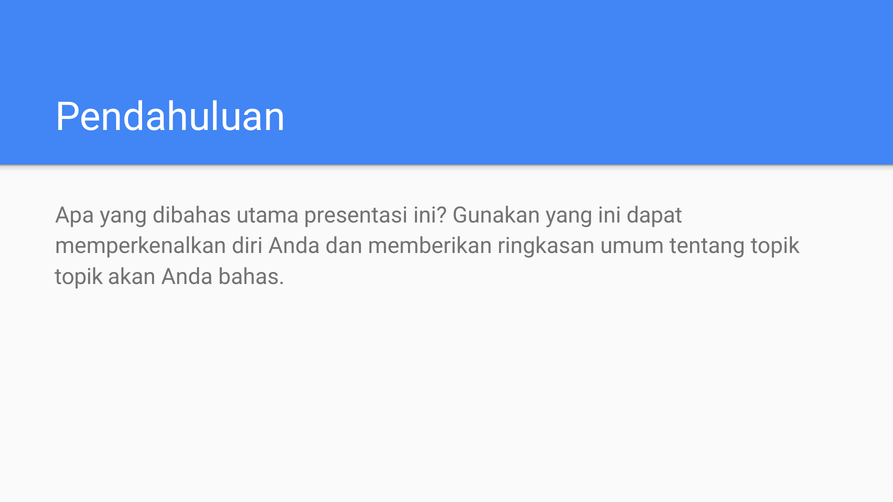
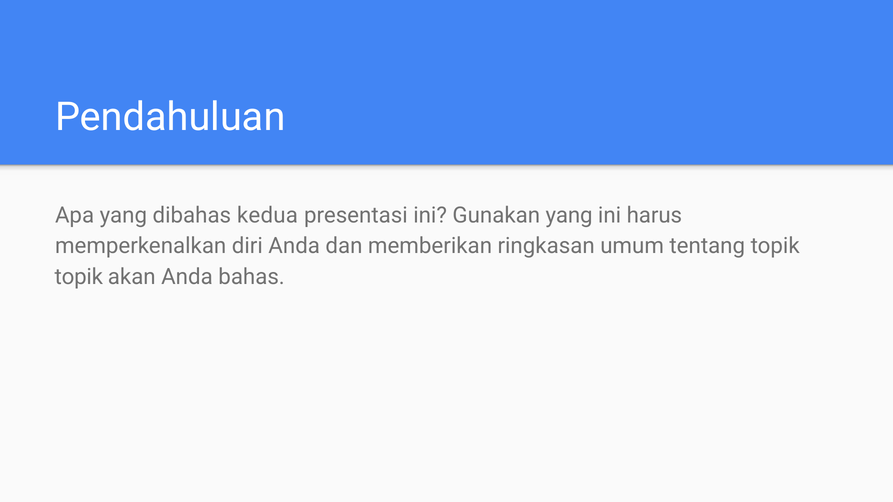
utama: utama -> kedua (267, 215)
dapat: dapat -> harus (654, 215)
